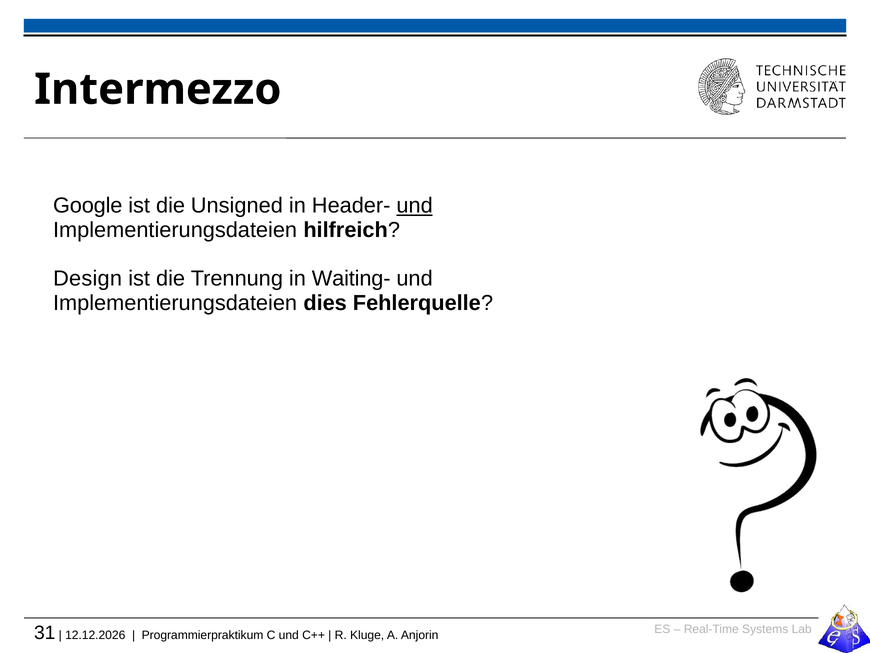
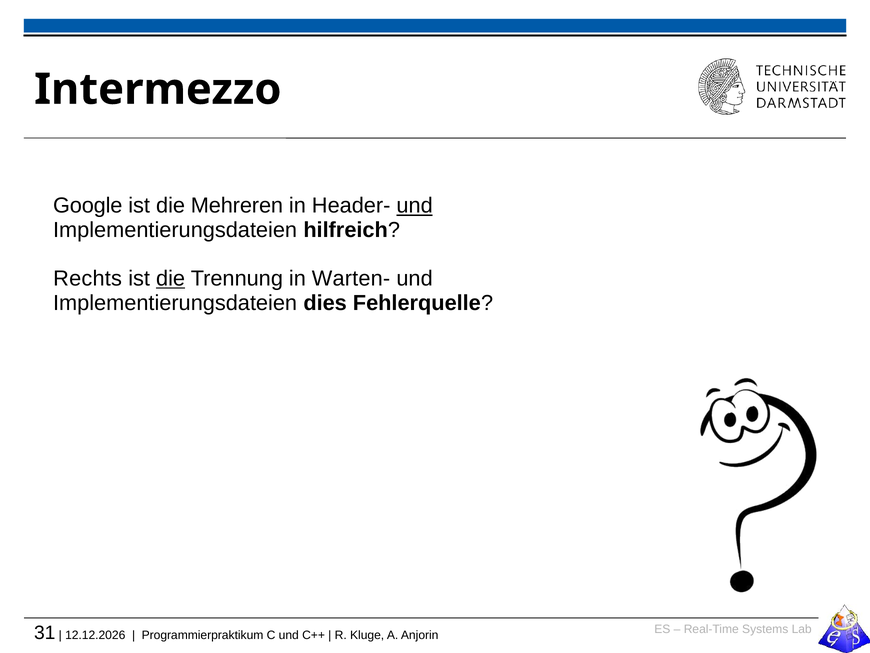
Unsigned: Unsigned -> Mehreren (237, 206)
Design: Design -> Rechts (88, 278)
die underline: none -> present (171, 278)
Waiting-: Waiting- -> Warten- (351, 278)
